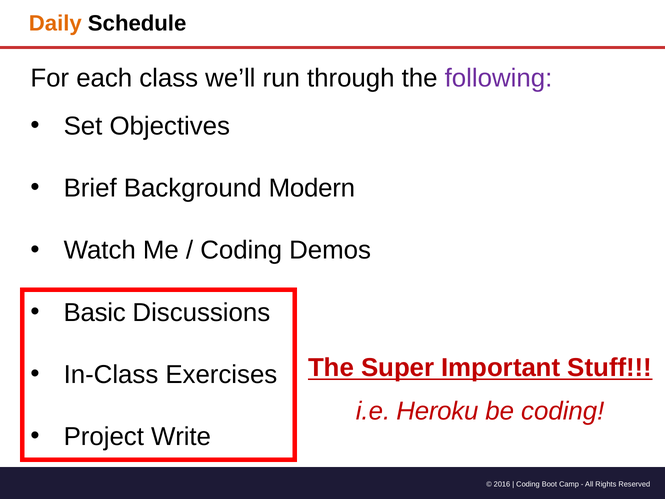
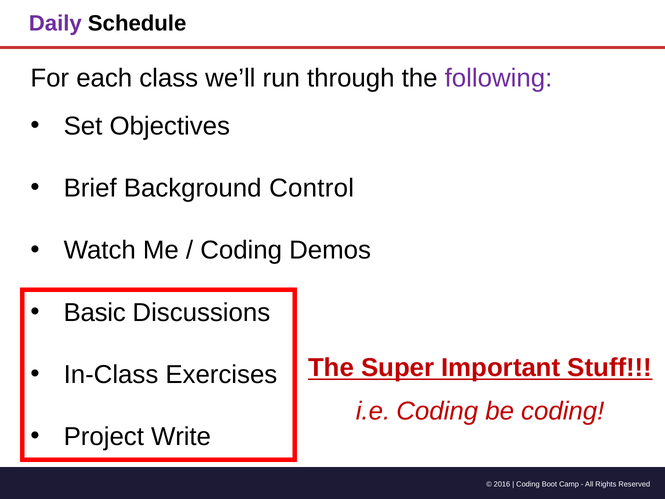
Daily colour: orange -> purple (55, 24)
Modern: Modern -> Control (312, 188)
i.e Heroku: Heroku -> Coding (437, 411)
